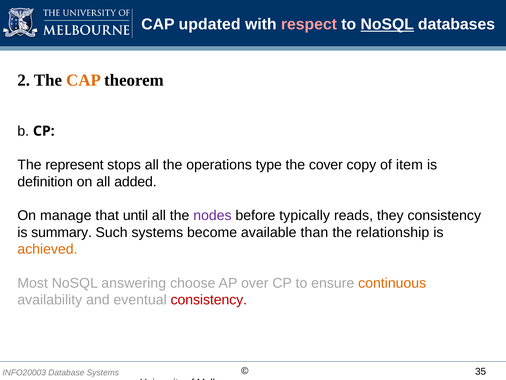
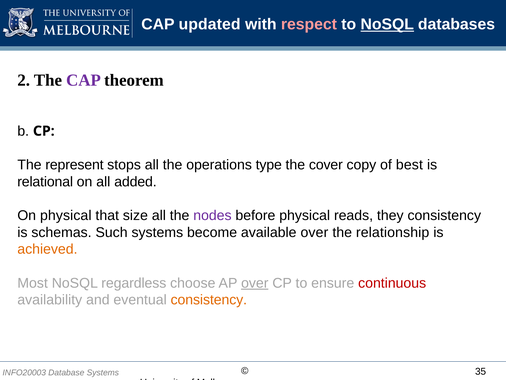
CAP colour: orange -> purple (83, 80)
item: item -> best (409, 165)
definition: definition -> relational (45, 182)
On manage: manage -> physical (66, 215)
until: until -> size (135, 215)
before typically: typically -> physical (305, 215)
summary: summary -> schemas (62, 232)
available than: than -> over (314, 232)
answering: answering -> regardless (134, 283)
over underline: none -> present (255, 283)
continuous colour: orange -> red (392, 283)
consistency colour: red -> orange (209, 300)
